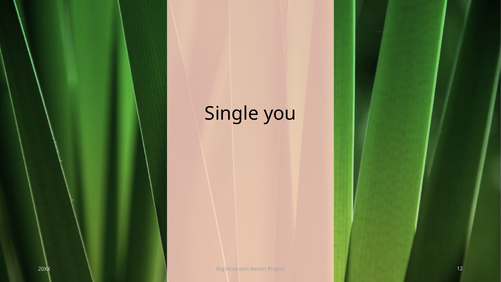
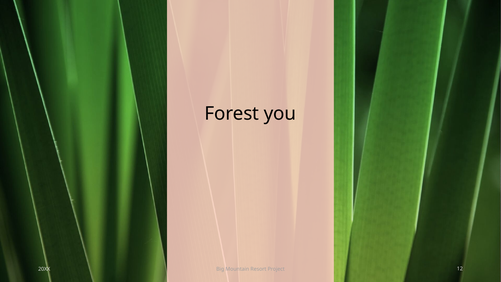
Single: Single -> Forest (232, 114)
